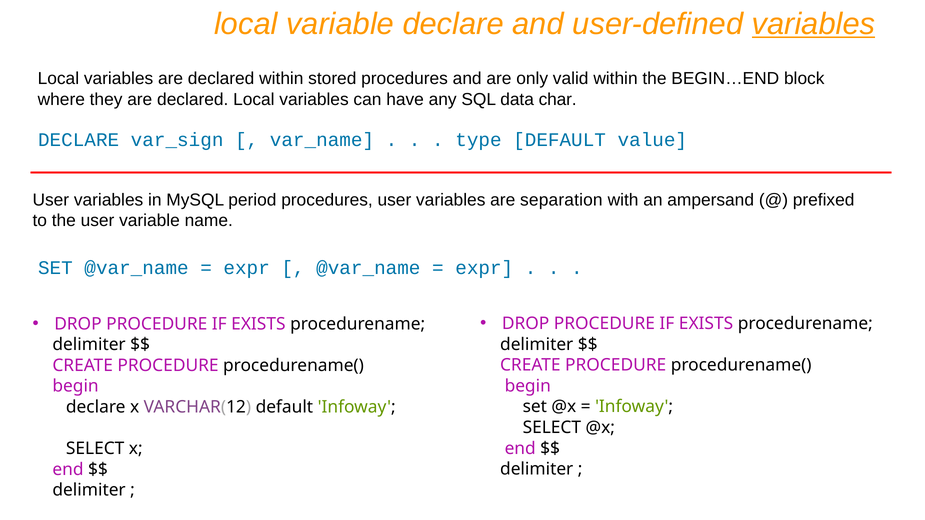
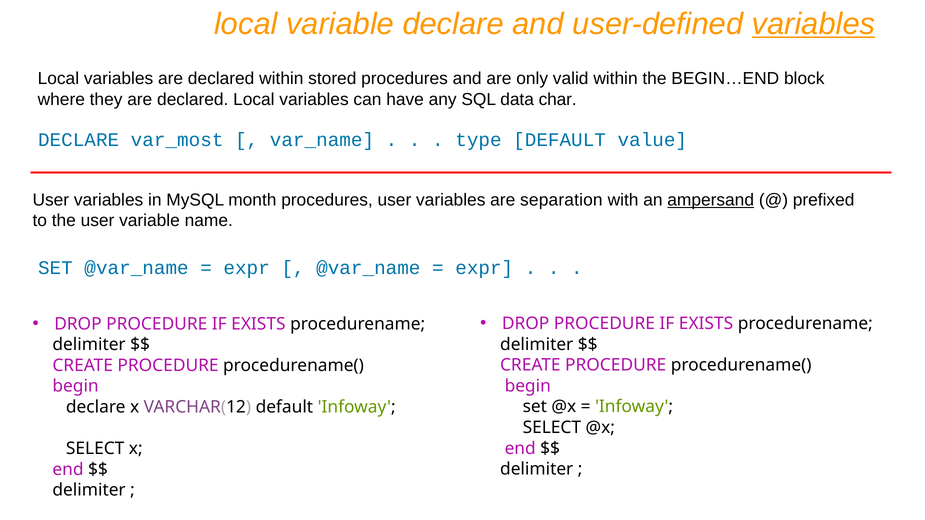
var_sign: var_sign -> var_most (177, 140)
period: period -> month (252, 200)
ampersand underline: none -> present (711, 200)
